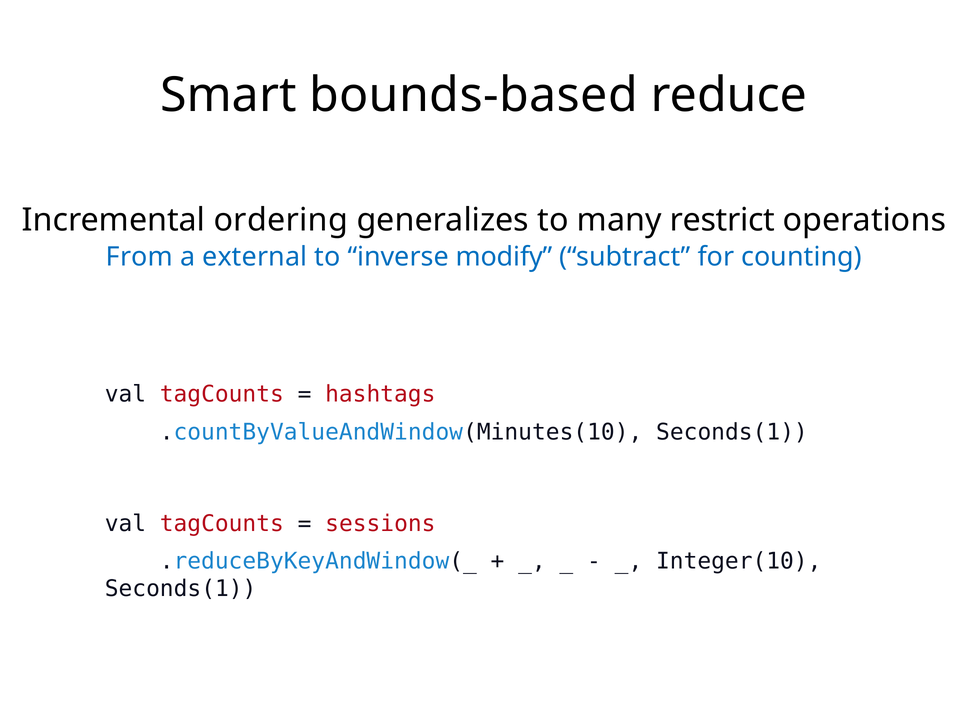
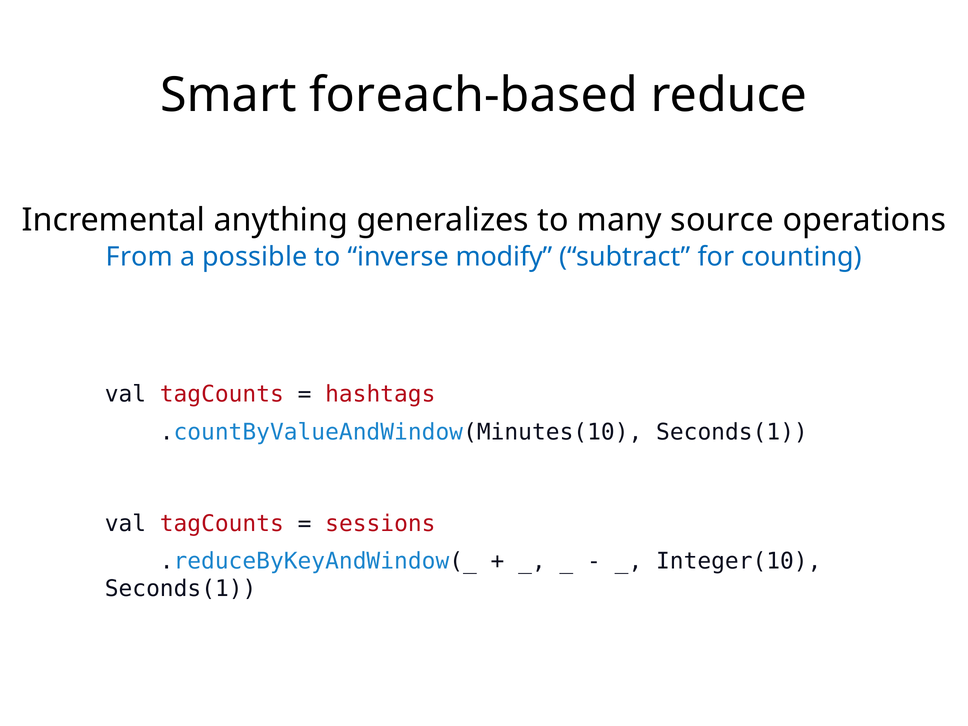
bounds-based: bounds-based -> foreach-based (474, 95)
ordering: ordering -> anything (281, 220)
restrict: restrict -> source (722, 220)
external: external -> possible (255, 257)
